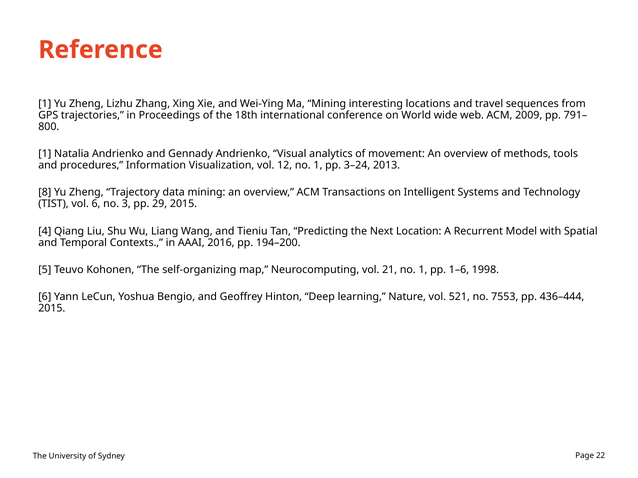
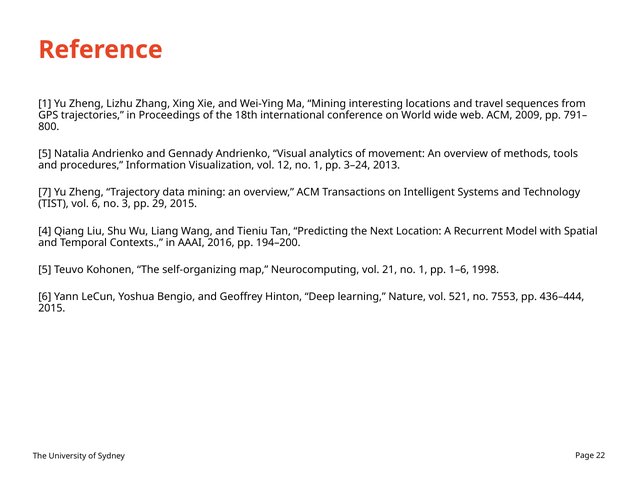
1: 1 -> 5 (45, 154)
8: 8 -> 7 (45, 193)
